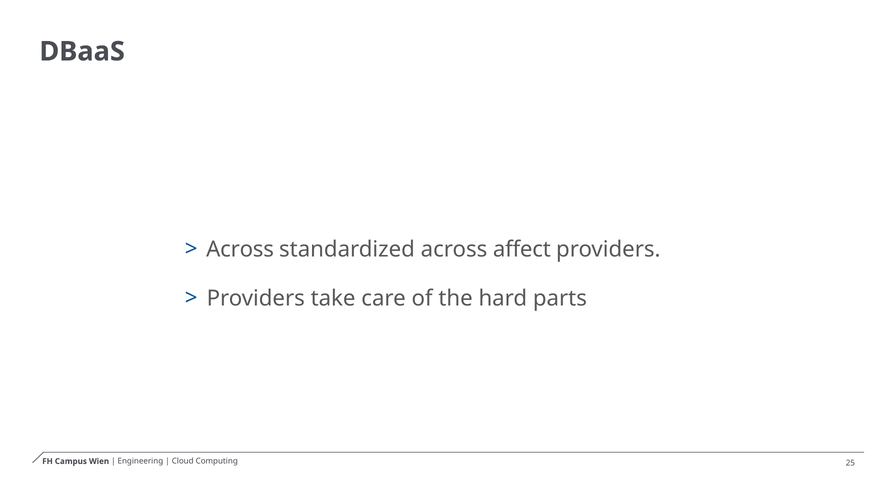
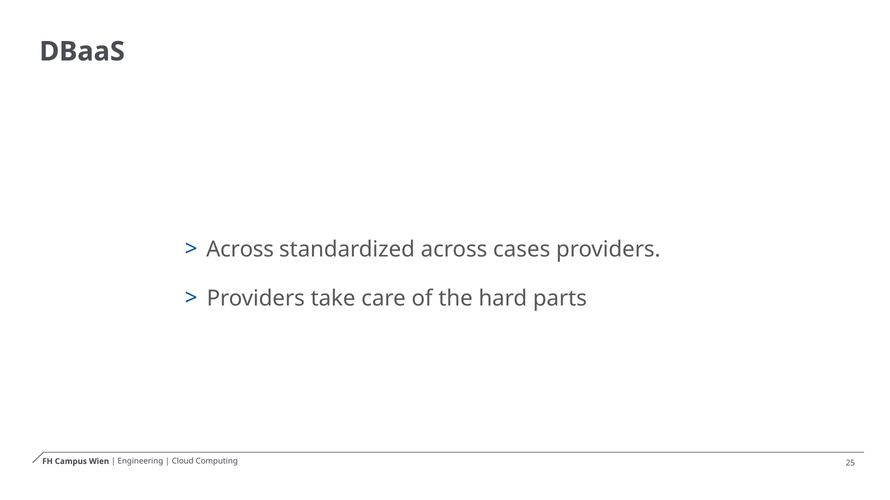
affect: affect -> cases (522, 250)
